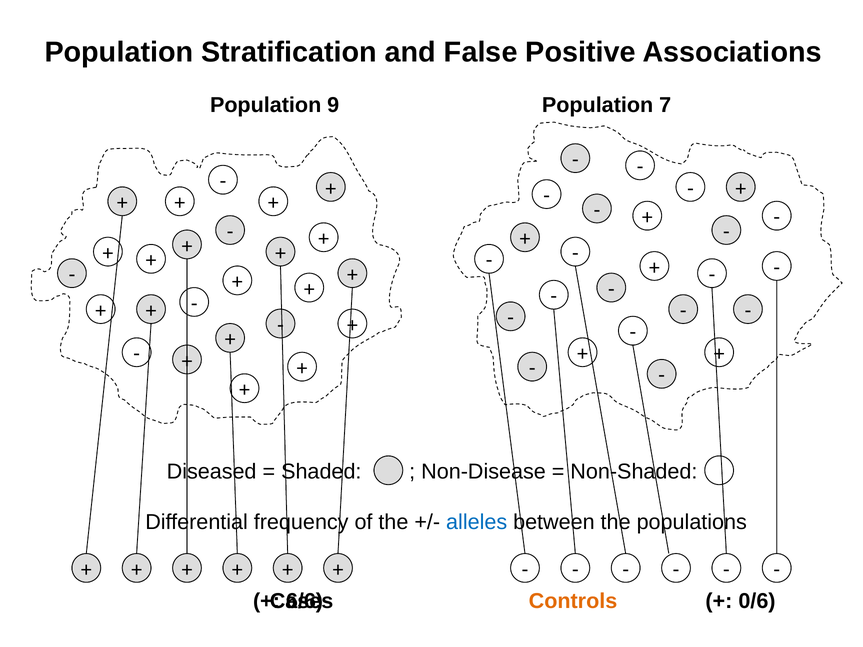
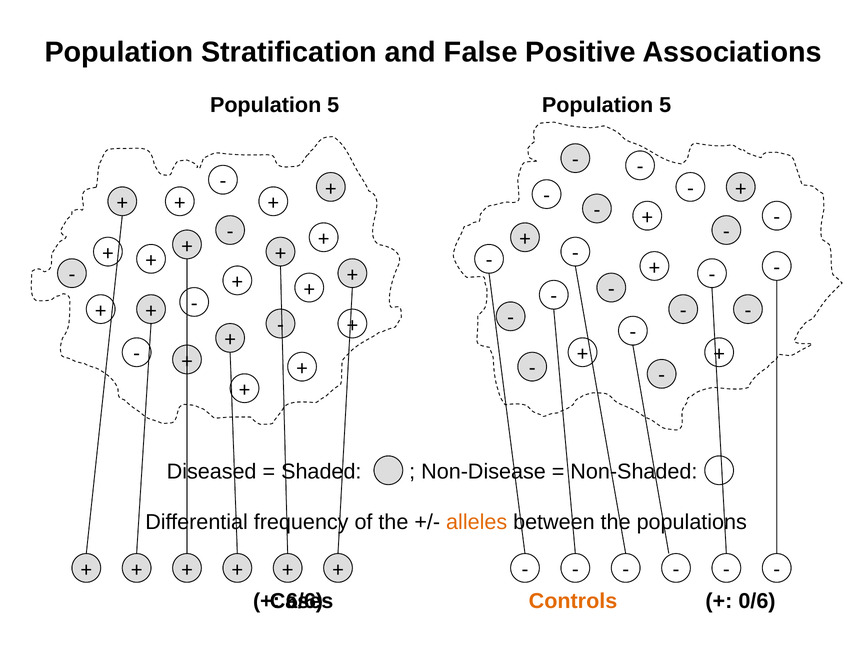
9: 9 -> 5 (333, 105)
7: 7 -> 5 (665, 105)
alleles colour: blue -> orange (477, 522)
